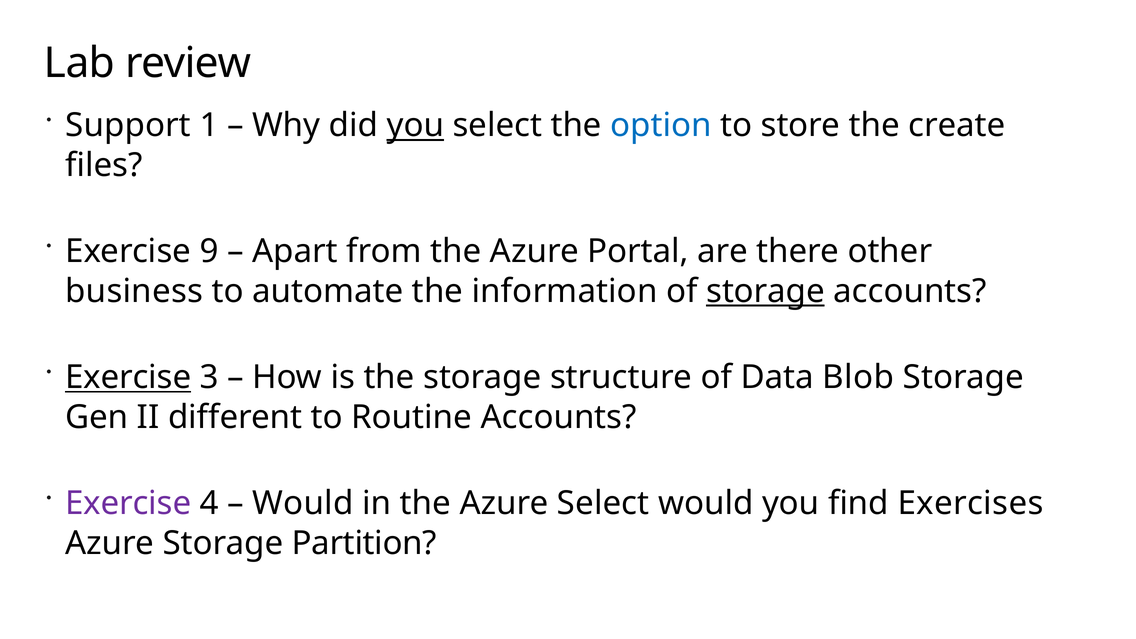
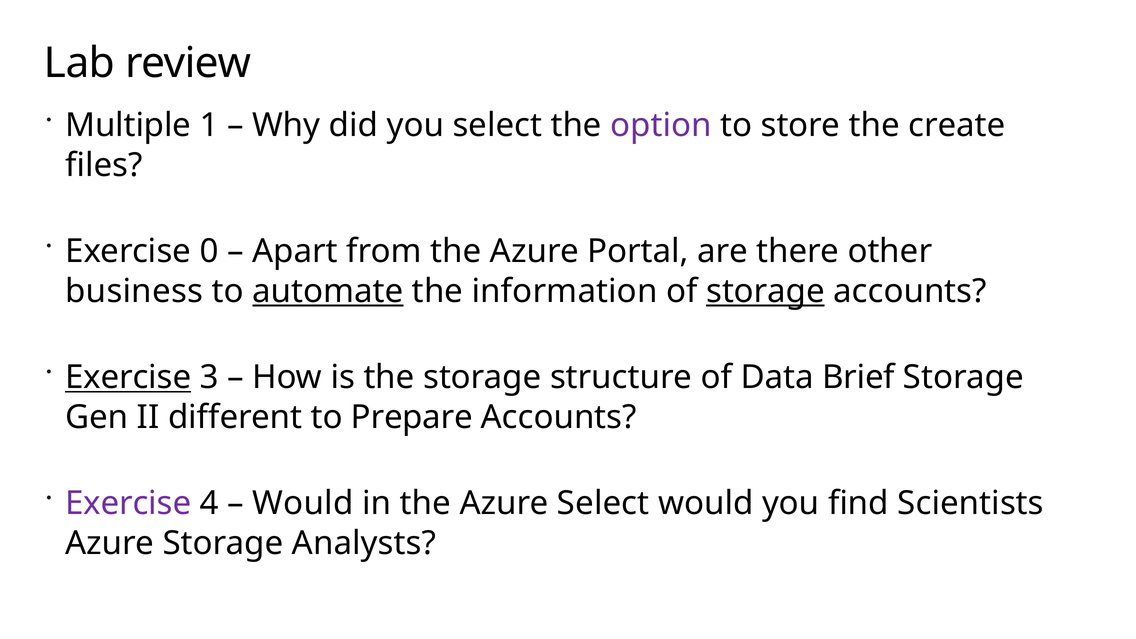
Support: Support -> Multiple (128, 126)
you underline: present -> none (415, 126)
option colour: blue -> purple (661, 126)
9: 9 -> 0 (209, 252)
automate underline: none -> present (328, 291)
Blob: Blob -> Brief (859, 377)
Routine: Routine -> Prepare (412, 417)
Exercises: Exercises -> Scientists (971, 503)
Partition: Partition -> Analysts (364, 543)
